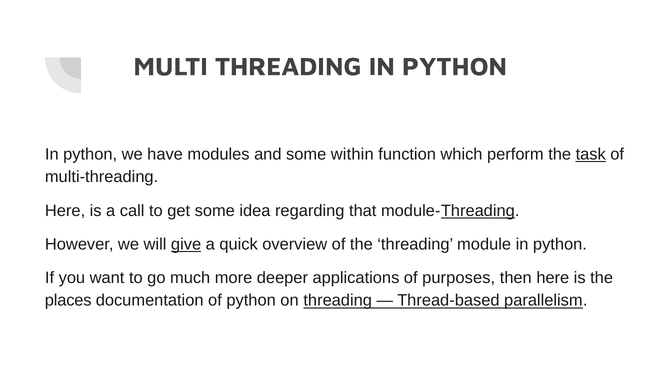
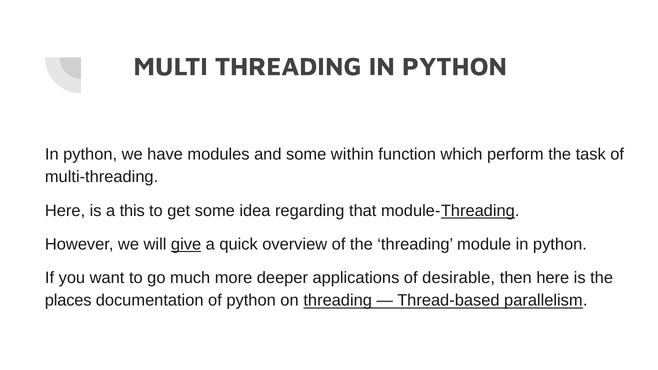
task underline: present -> none (591, 154)
call: call -> this (132, 211)
purposes: purposes -> desirable (459, 278)
